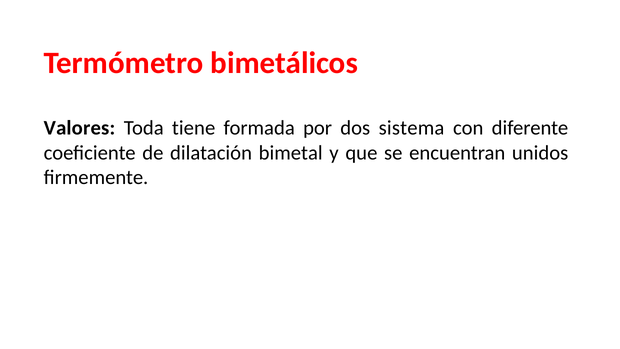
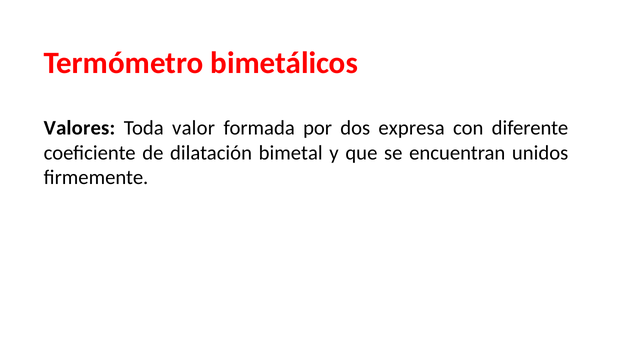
tiene: tiene -> valor (194, 128)
sistema: sistema -> expresa (412, 128)
